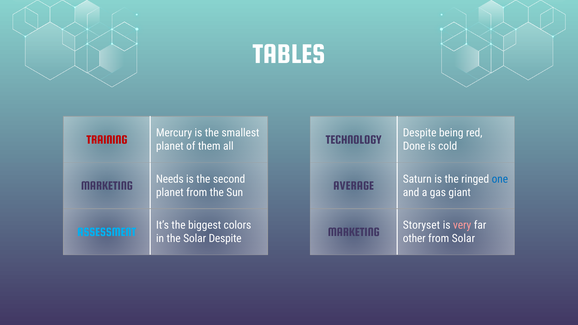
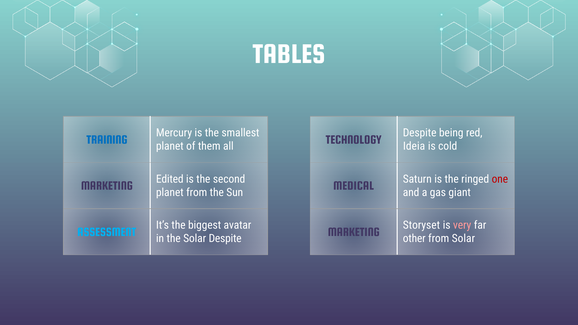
TRAINING colour: red -> blue (107, 140)
Done: Done -> Ideia (414, 146)
Needs: Needs -> Edited (170, 179)
AVERAGE: AVERAGE -> MEDICAL (354, 186)
one colour: blue -> red (500, 179)
colors: colors -> avatar (237, 225)
